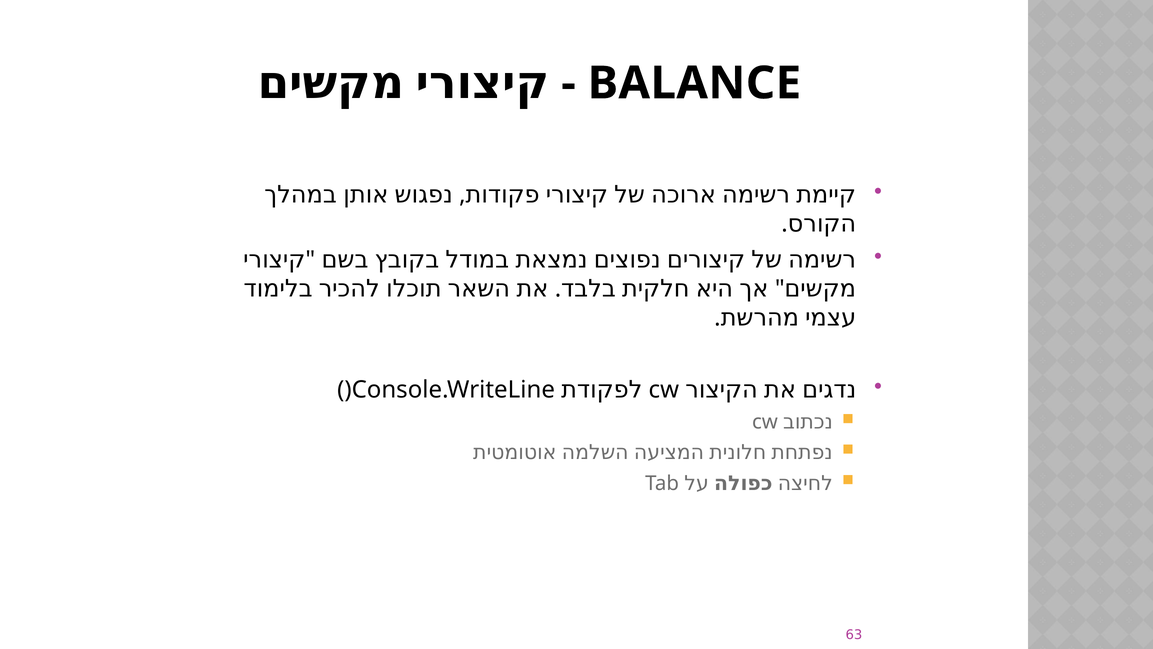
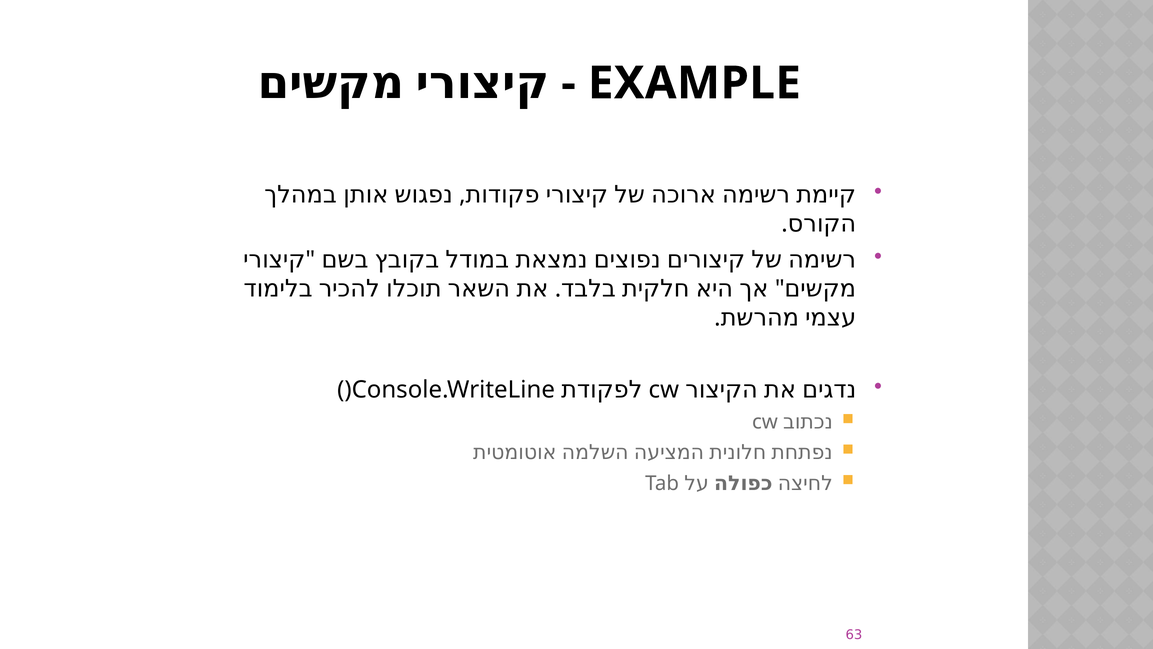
BALANCE: BALANCE -> EXAMPLE (694, 83)
